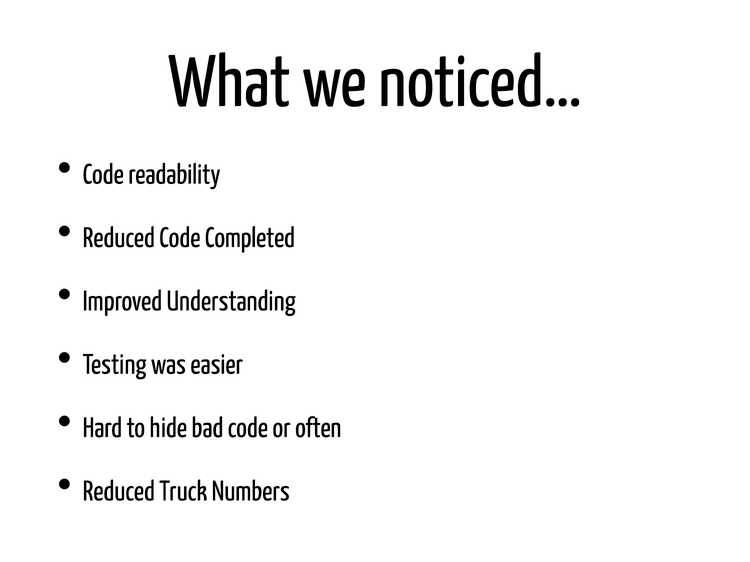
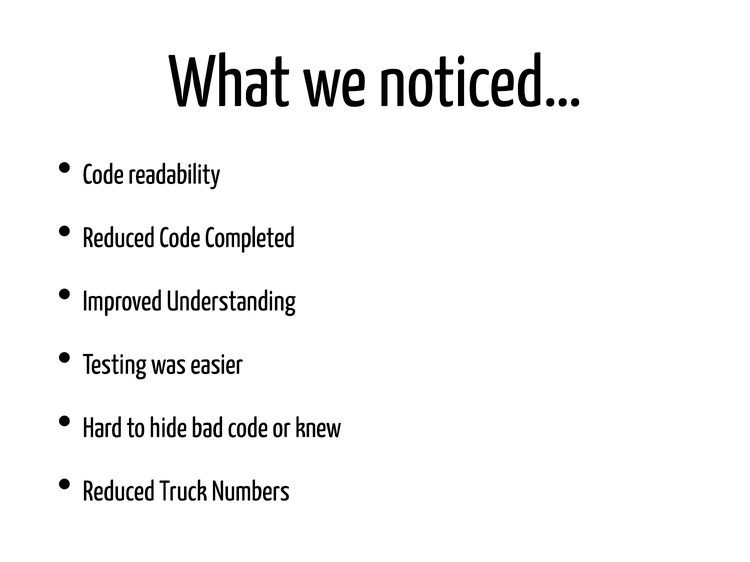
often: often -> knew (318, 428)
